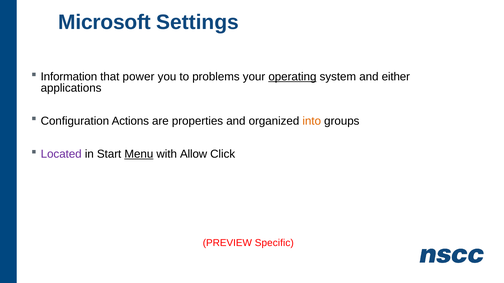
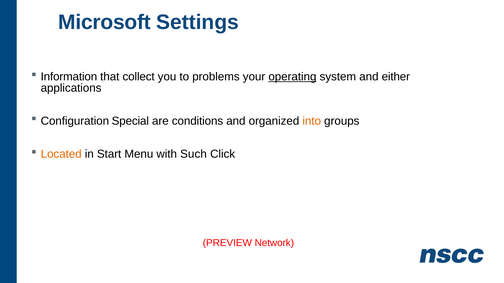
power: power -> collect (139, 77)
Actions: Actions -> Special (130, 121)
properties: properties -> conditions (198, 121)
Located colour: purple -> orange (61, 154)
Menu underline: present -> none (139, 154)
Allow: Allow -> Such (193, 154)
Specific: Specific -> Network (274, 243)
